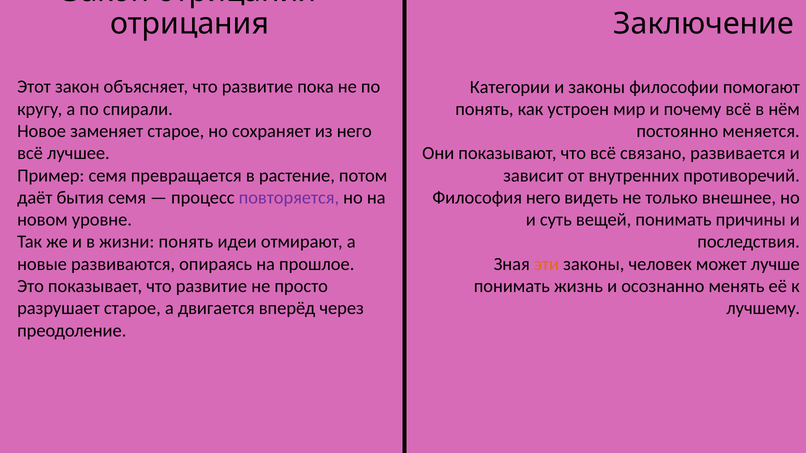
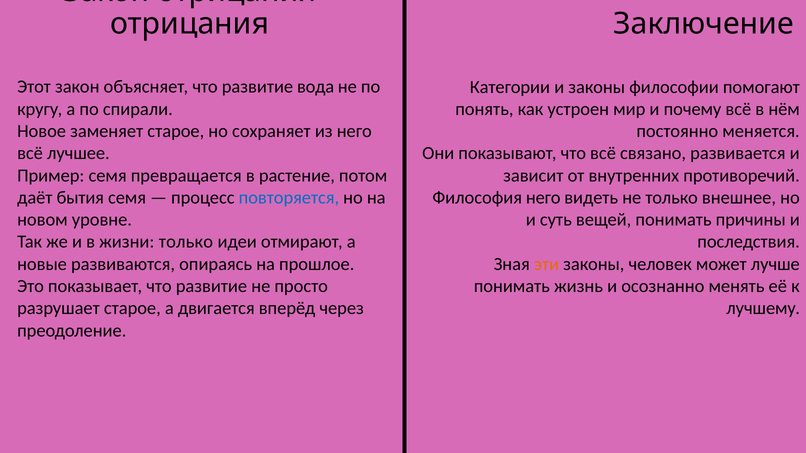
пока: пока -> вода (316, 87)
повторяется colour: purple -> blue (289, 198)
жизни понять: понять -> только (186, 242)
